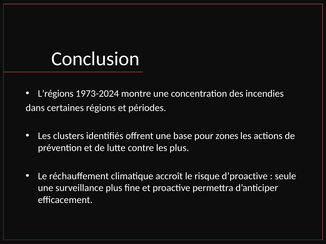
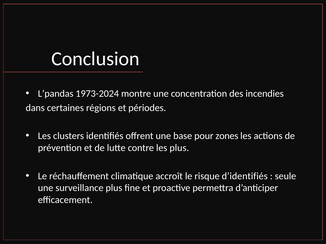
L’régions: L’régions -> L’pandas (56, 94)
d’proactive: d’proactive -> d’identifiés (245, 176)
